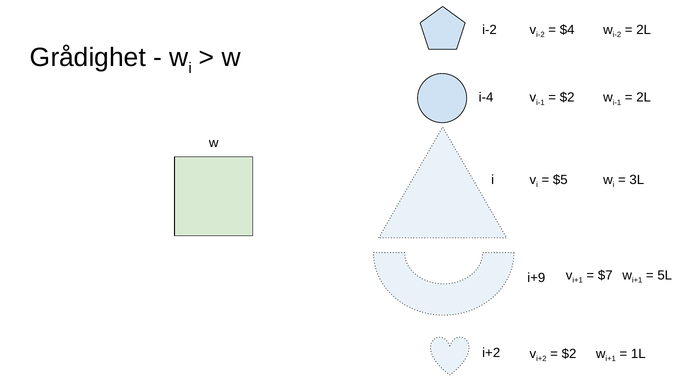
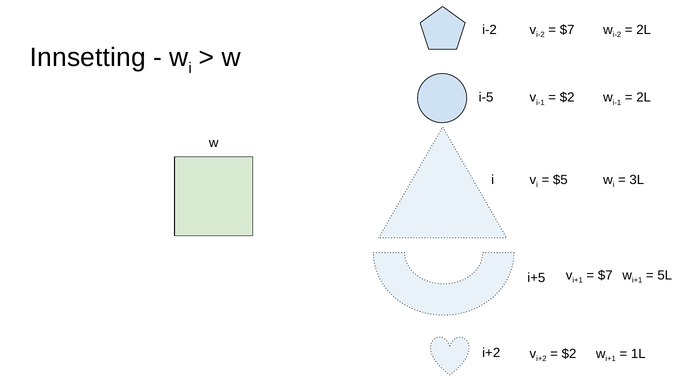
$4: $4 -> $7 (567, 30)
Grådighet: Grådighet -> Innsetting (88, 58)
i-4: i-4 -> i-5 (486, 97)
i+9: i+9 -> i+5 (536, 277)
